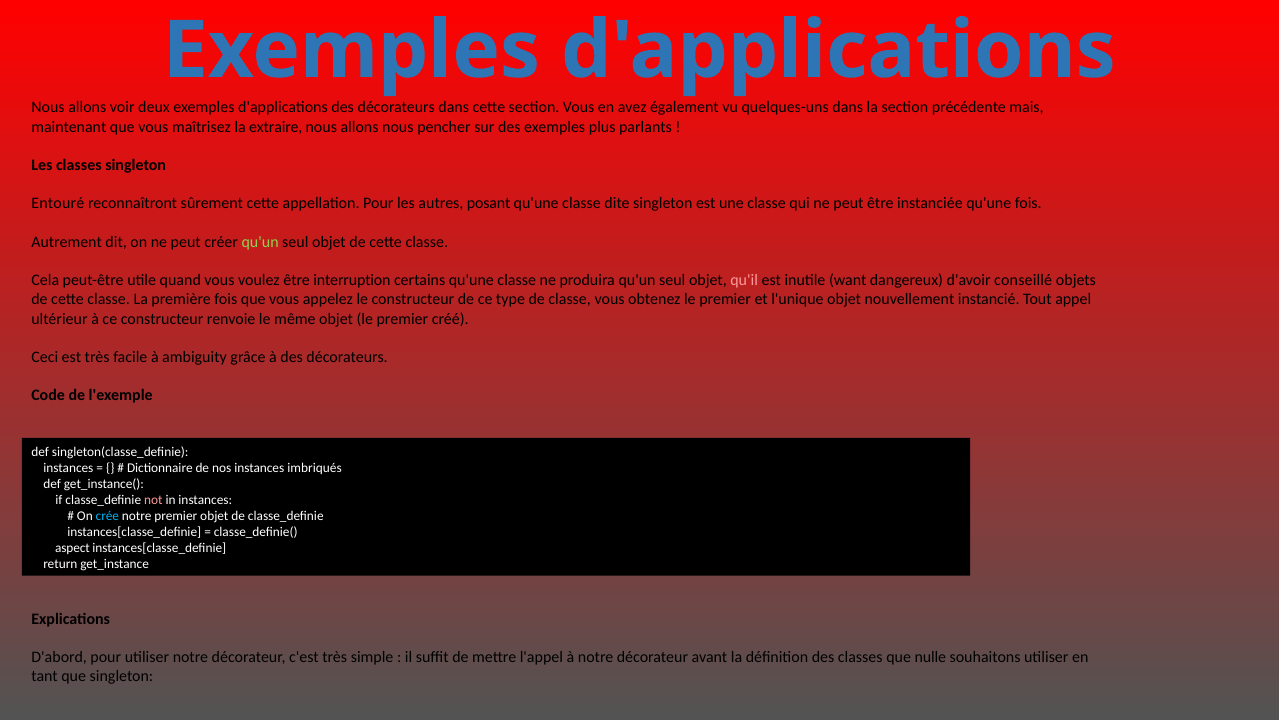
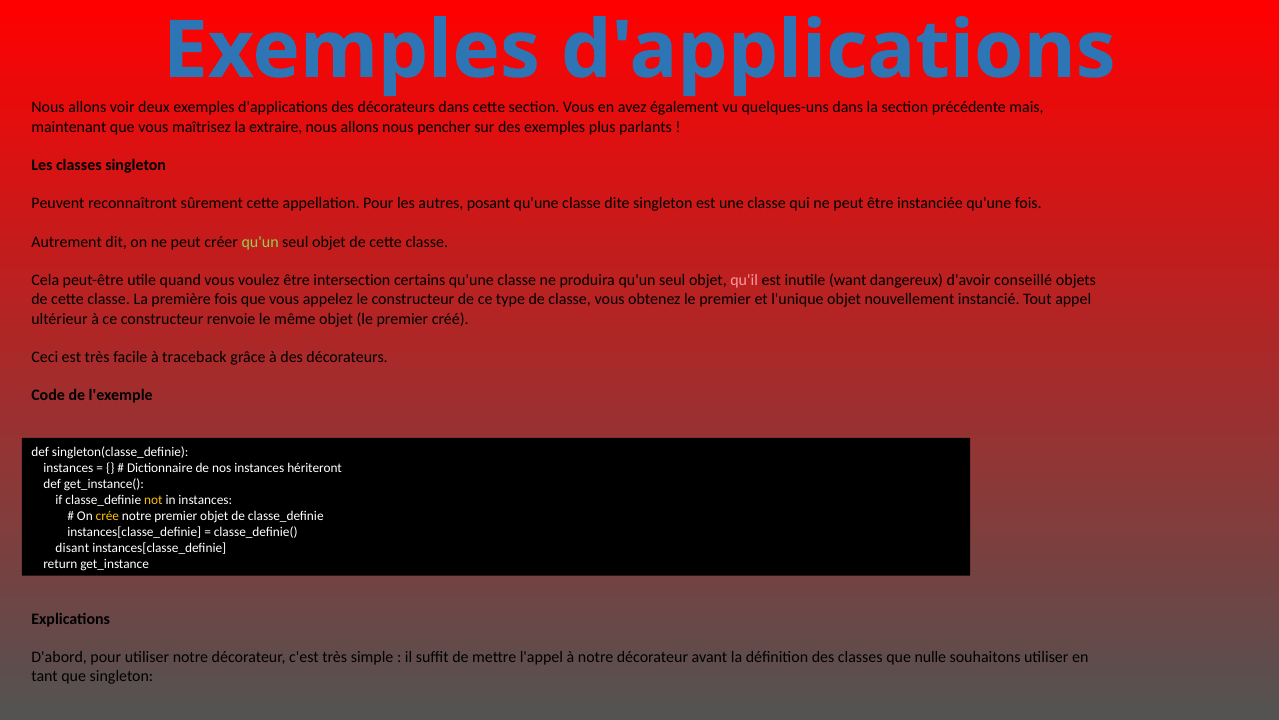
Entouré: Entouré -> Peuvent (58, 203)
interruption: interruption -> intersection (352, 280)
ambiguity: ambiguity -> traceback (194, 357)
imbriqués: imbriqués -> hériteront (315, 467)
not colour: pink -> yellow (153, 499)
crée colour: light blue -> yellow (107, 515)
aspect: aspect -> disant (72, 547)
